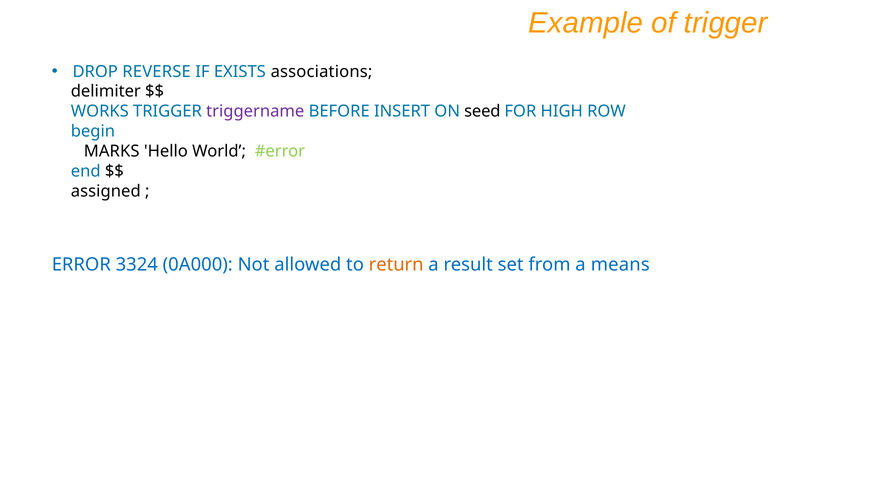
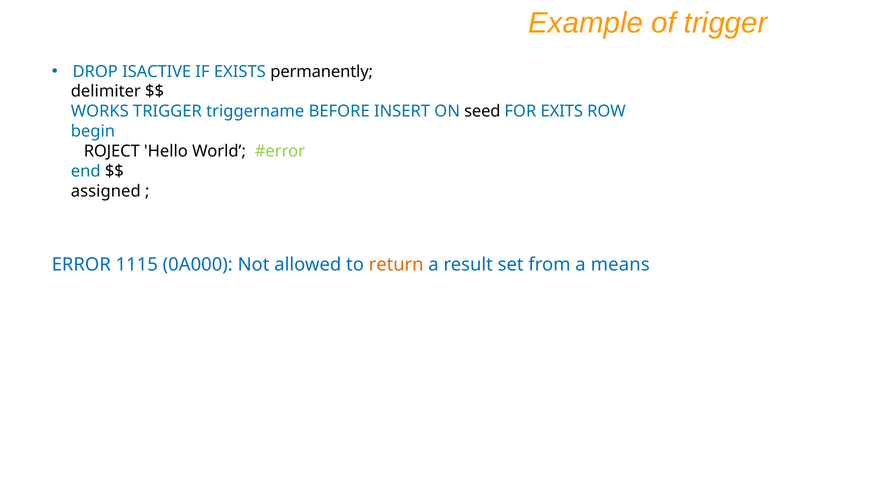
REVERSE: REVERSE -> ISACTIVE (157, 72)
associations: associations -> permanently (322, 72)
triggername colour: purple -> blue (255, 111)
HIGH: HIGH -> EXITS (562, 111)
MARKS: MARKS -> ROJECT (112, 151)
3324: 3324 -> 1115 (137, 265)
